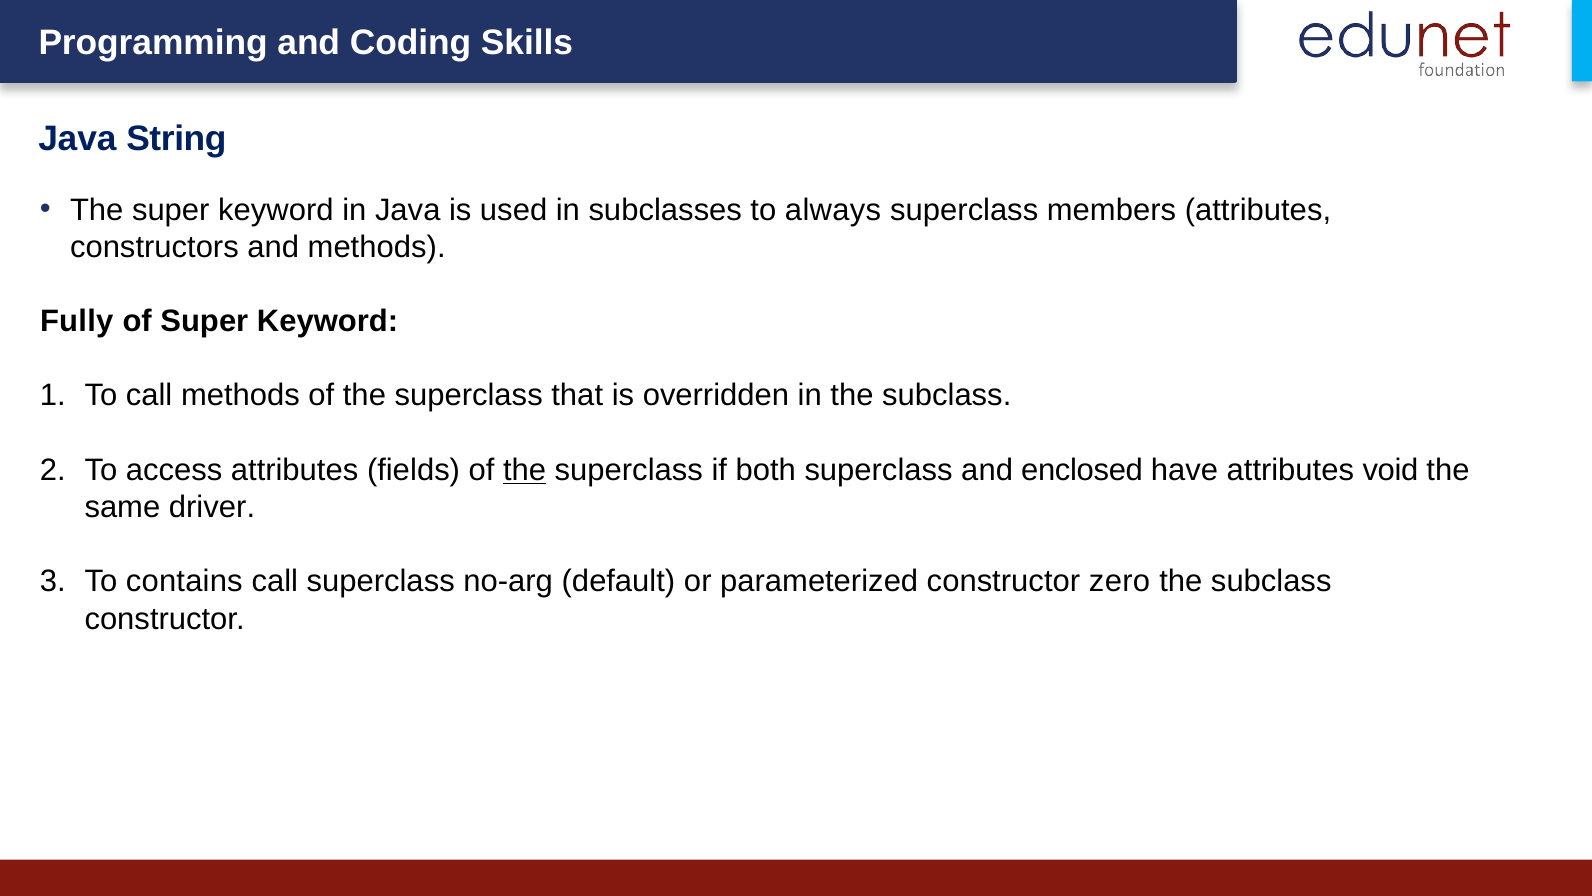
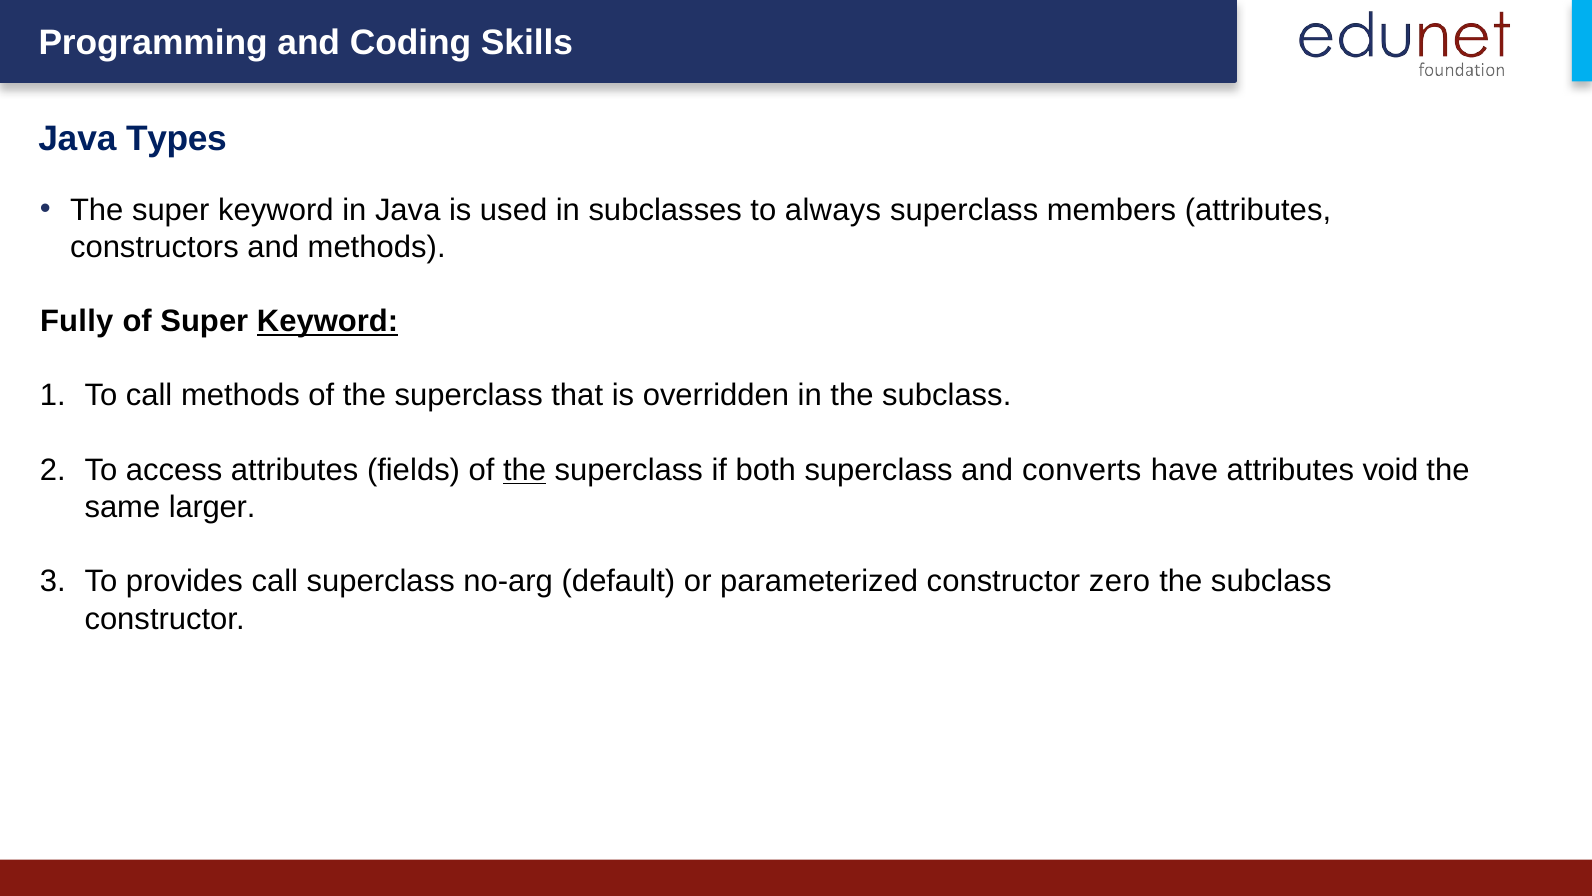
String: String -> Types (176, 139)
Keyword underline: none -> present (328, 321)
enclosed: enclosed -> converts (1082, 470)
driver: driver -> larger (212, 507)
contains: contains -> provides (184, 581)
